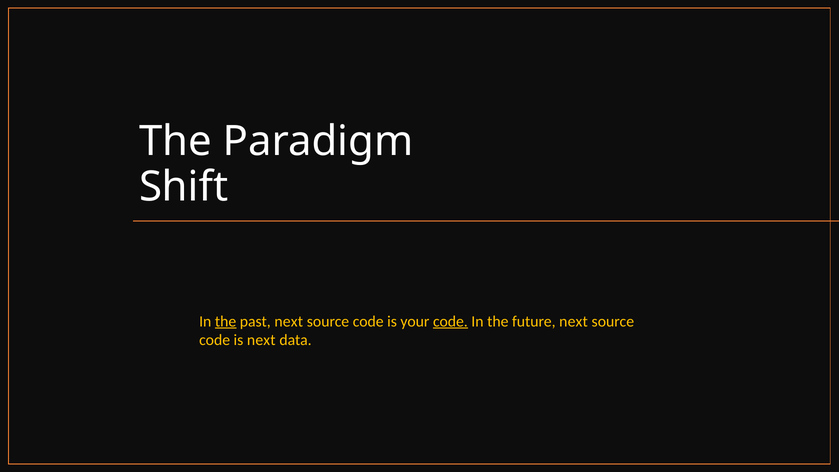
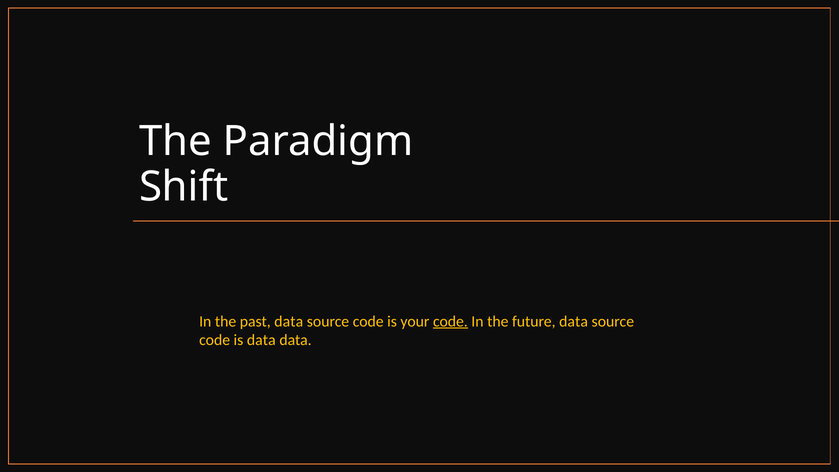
the underline: present -> none (226, 321)
past next: next -> data (289, 321)
future next: next -> data (574, 321)
is next: next -> data (261, 340)
